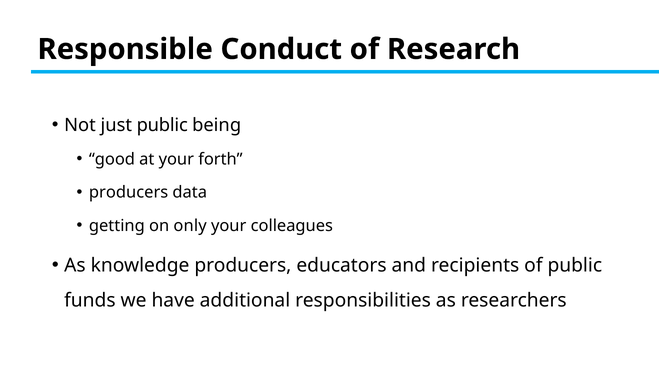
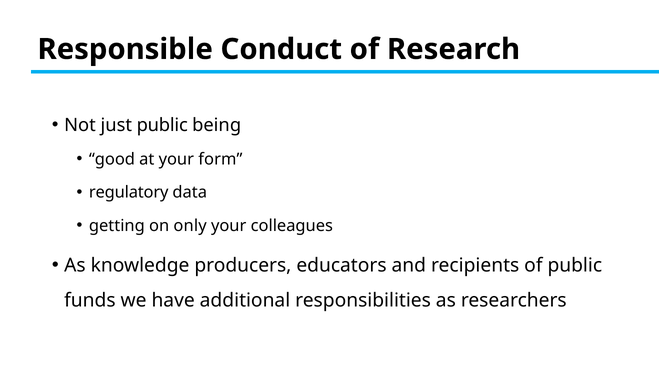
forth: forth -> form (220, 159)
producers: producers -> regulatory (129, 192)
